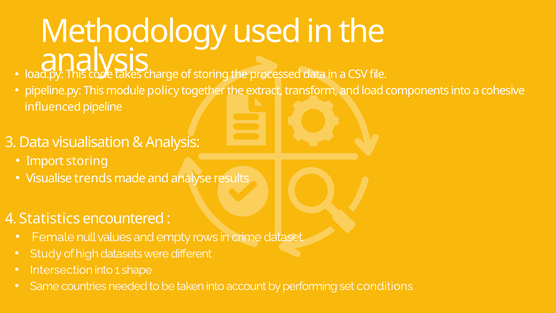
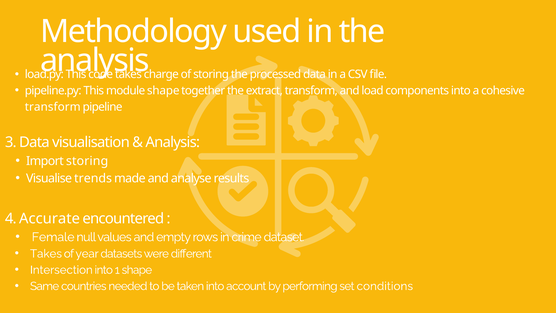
module policy: policy -> shape (163, 91)
influenced: influenced -> transform (53, 107)
Statistics: Statistics -> Accurate (50, 218)
Study: Study -> Takes (46, 254)
high: high -> year (87, 254)
